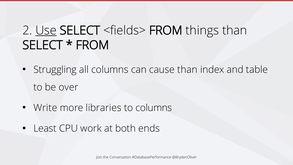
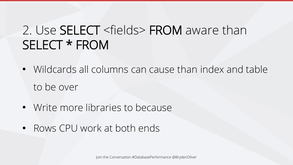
Use underline: present -> none (46, 30)
things: things -> aware (202, 30)
Struggling: Struggling -> Wildcards (55, 70)
to columns: columns -> because (154, 108)
Least: Least -> Rows (45, 128)
